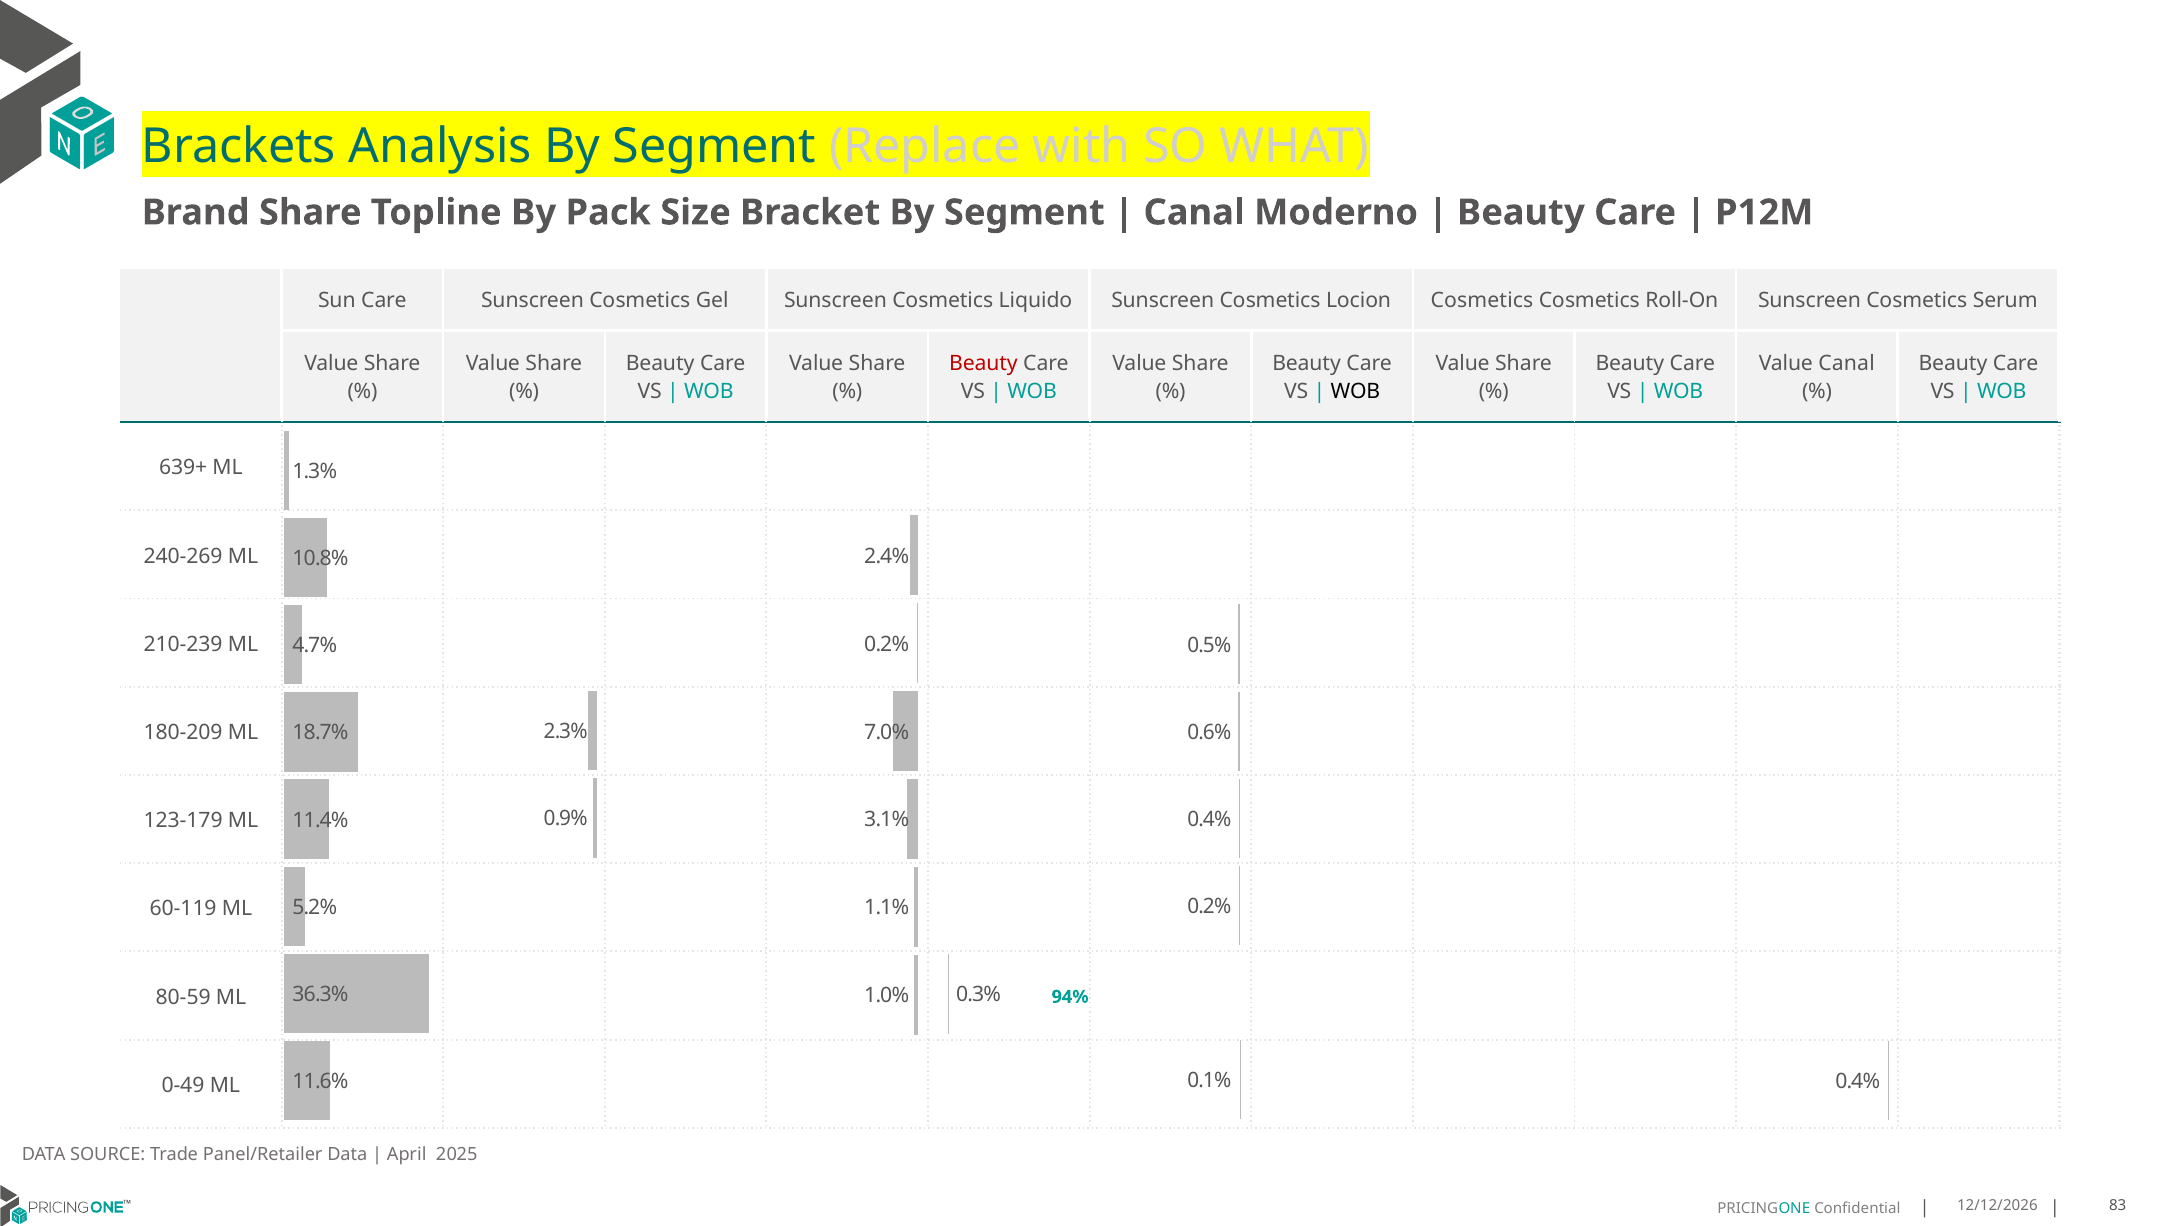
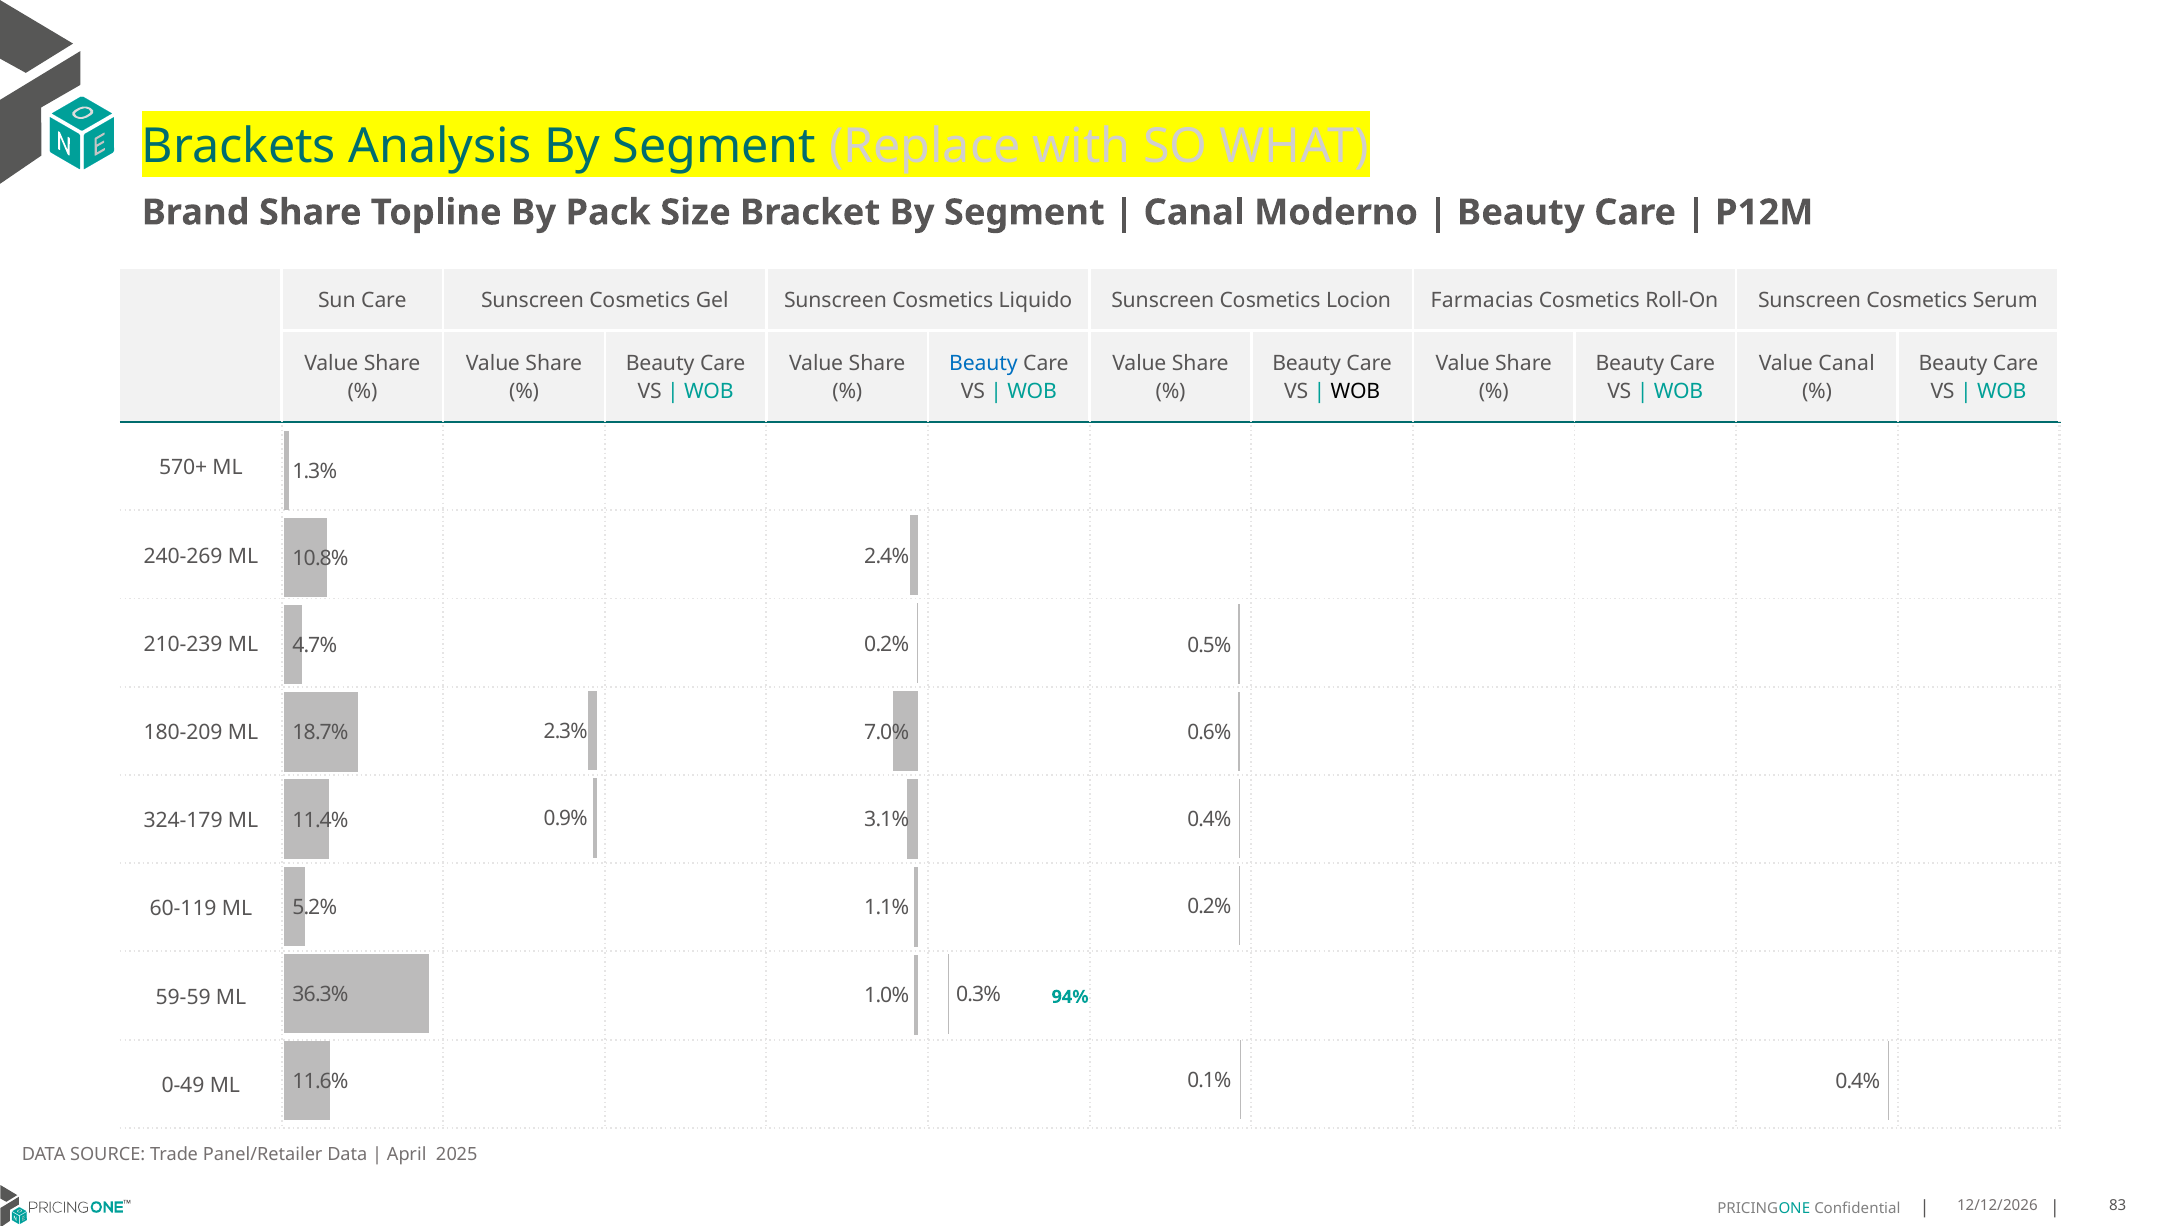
Locion Cosmetics: Cosmetics -> Farmacias (1482, 300)
Beauty colour: red -> blue (983, 363)
639+: 639+ -> 570+ (183, 468)
123-179: 123-179 -> 324-179 (183, 821)
80-59: 80-59 -> 59-59 (183, 997)
